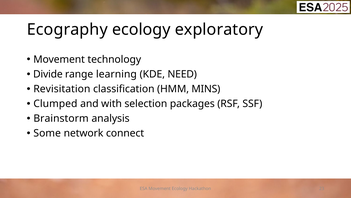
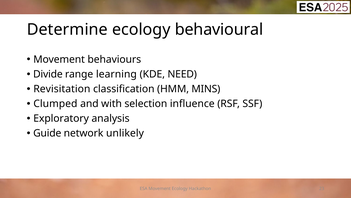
Ecography: Ecography -> Determine (67, 29)
exploratory: exploratory -> behavioural (219, 29)
technology: technology -> behaviours (114, 59)
packages: packages -> influence (192, 103)
Brainstorm: Brainstorm -> Exploratory (61, 118)
Some: Some -> Guide (47, 133)
connect: connect -> unlikely (125, 133)
